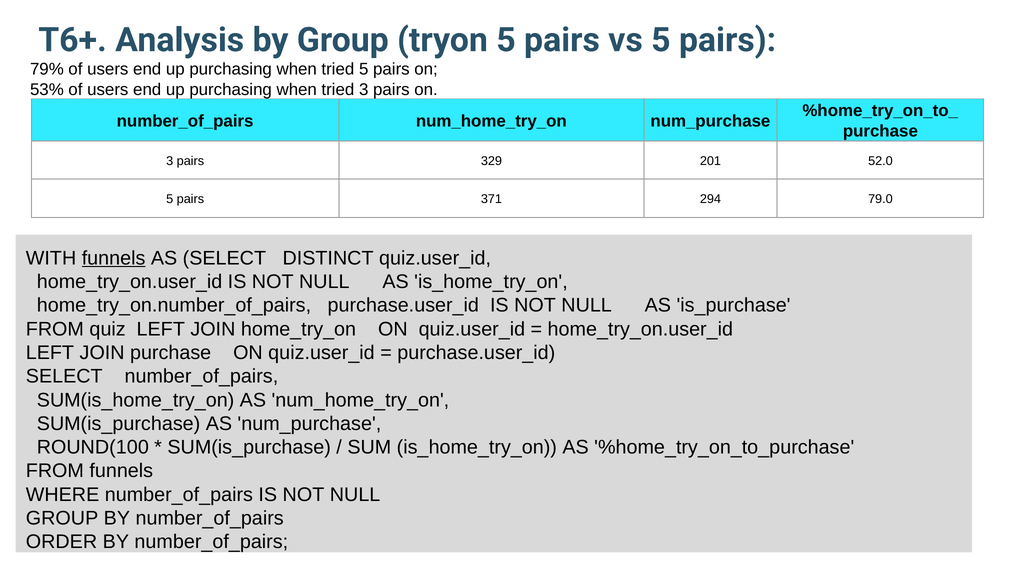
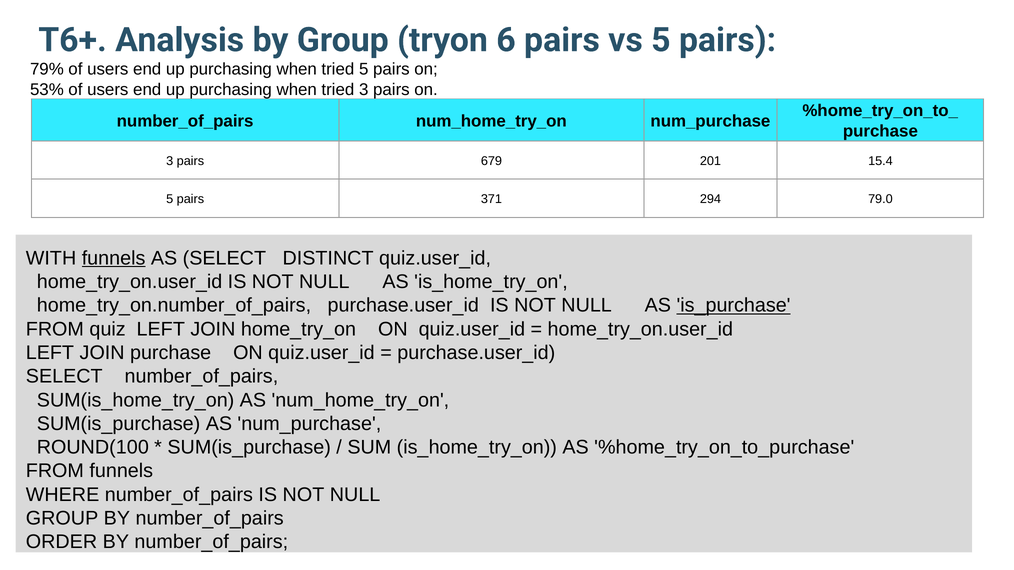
tryon 5: 5 -> 6 (506, 40)
329: 329 -> 679 (491, 161)
52.0: 52.0 -> 15.4 (880, 161)
is_purchase underline: none -> present (734, 306)
